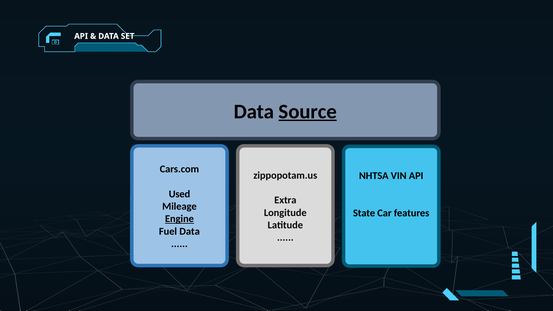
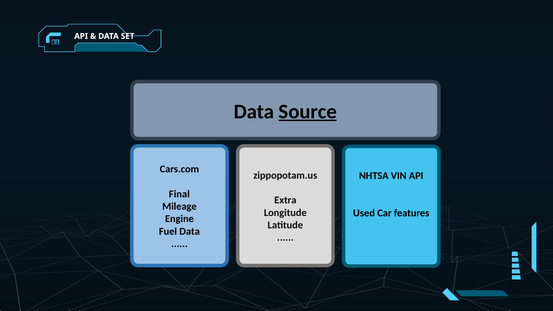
Used: Used -> Final (179, 194)
State: State -> Used (364, 213)
Engine underline: present -> none (179, 219)
